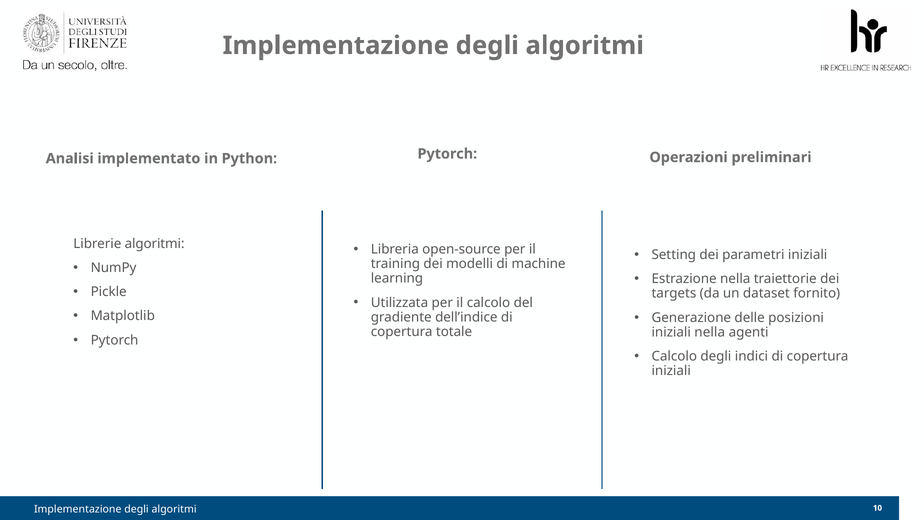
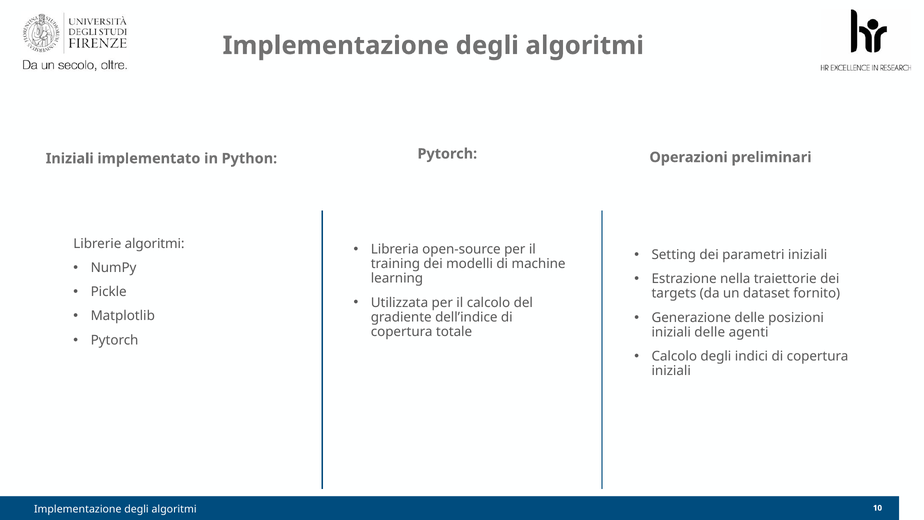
Analisi: Analisi -> Iniziali (70, 158)
iniziali nella: nella -> delle (710, 332)
